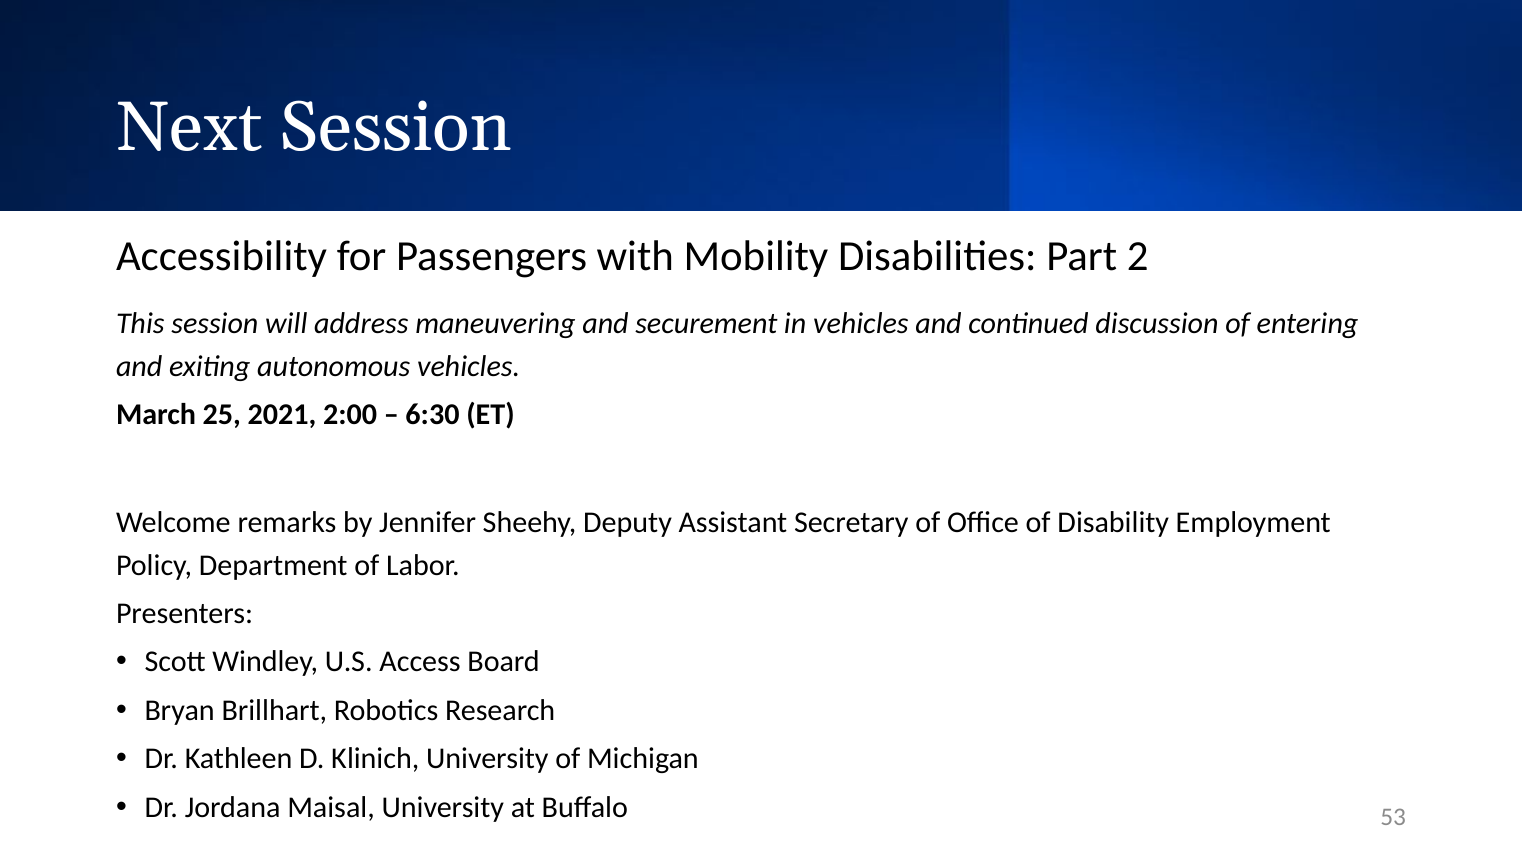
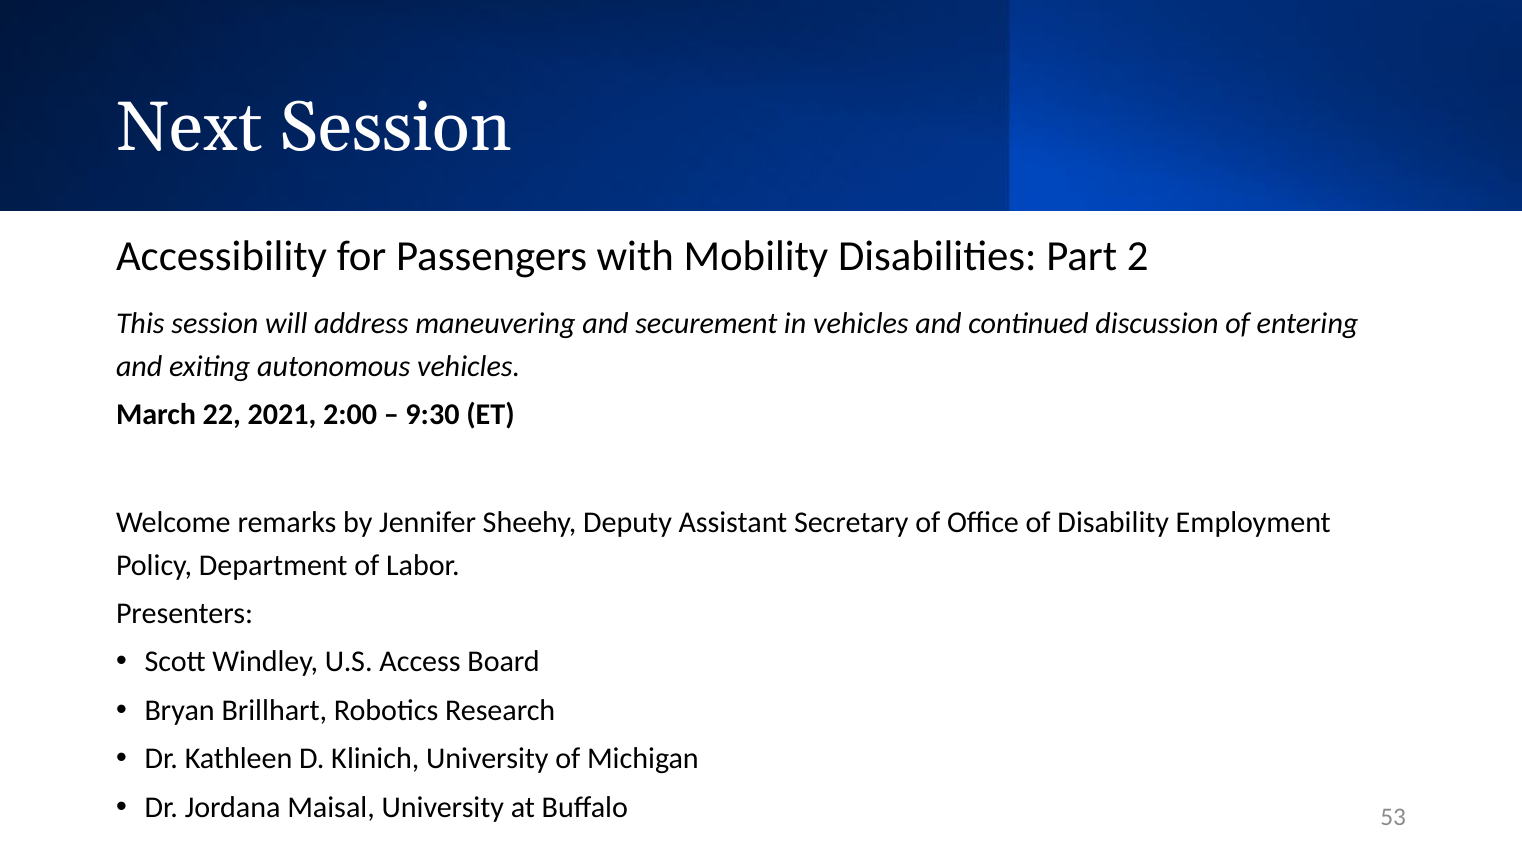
25: 25 -> 22 (222, 414)
6:30: 6:30 -> 9:30 (433, 414)
